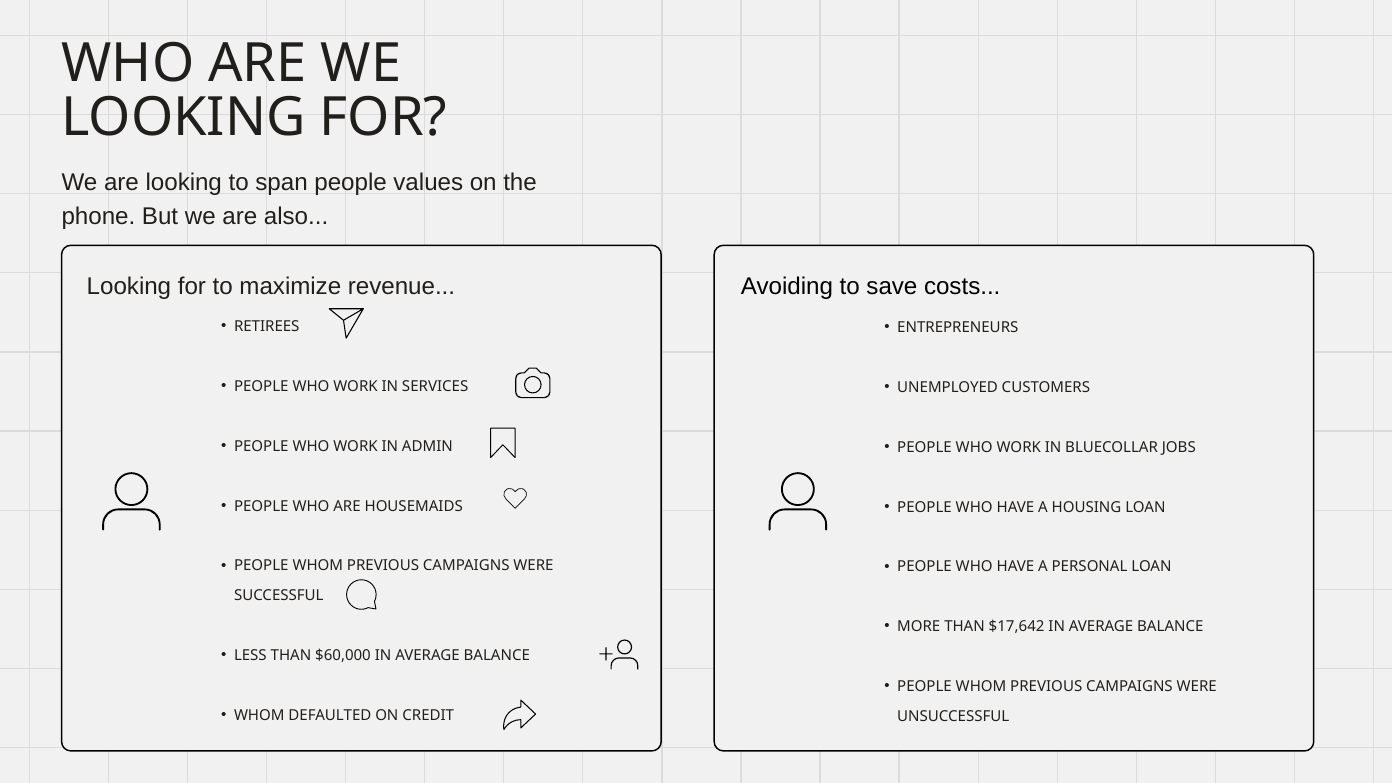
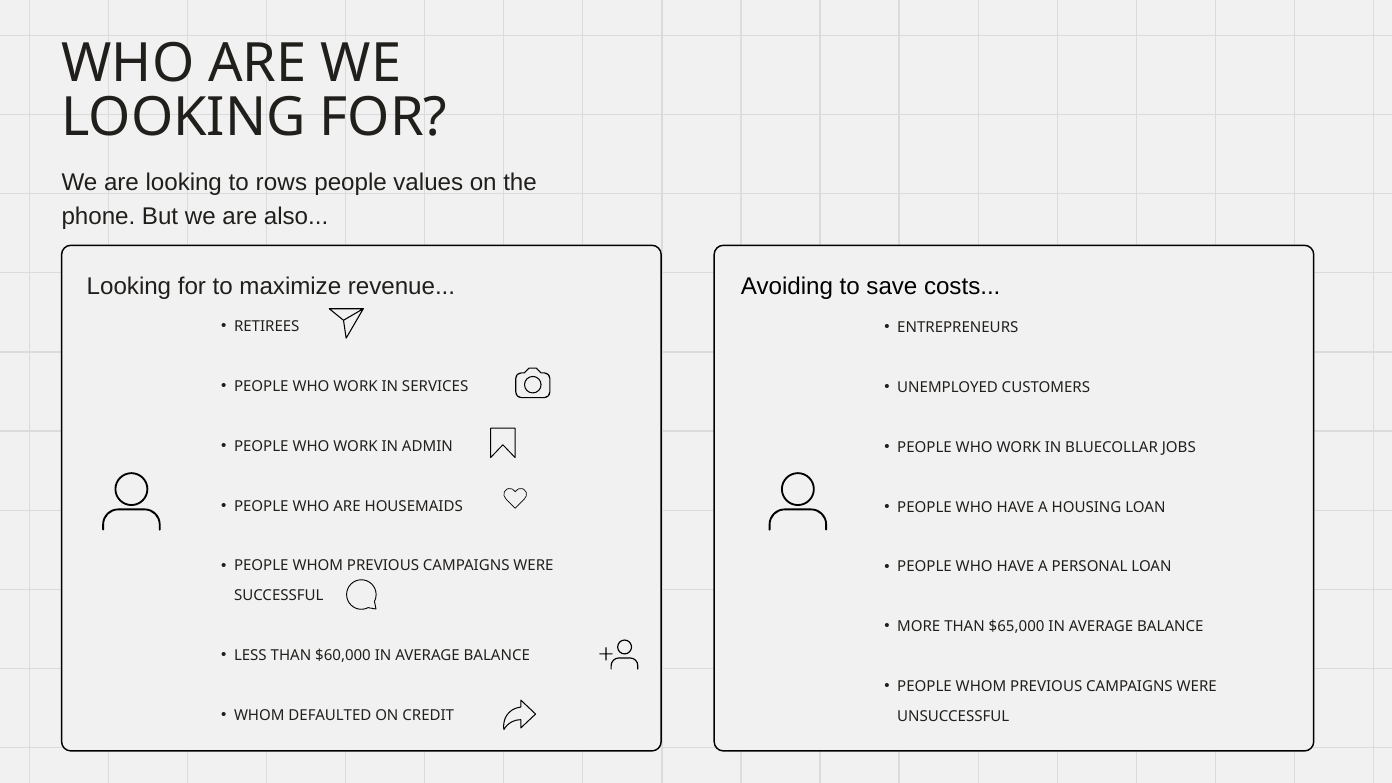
span: span -> rows (281, 182)
$17,642: $17,642 -> $65,000 (1017, 627)
